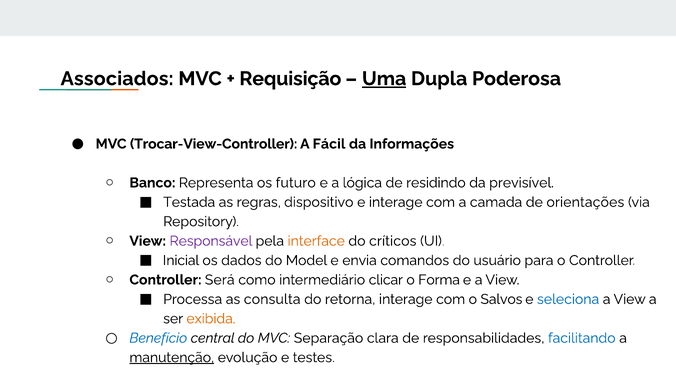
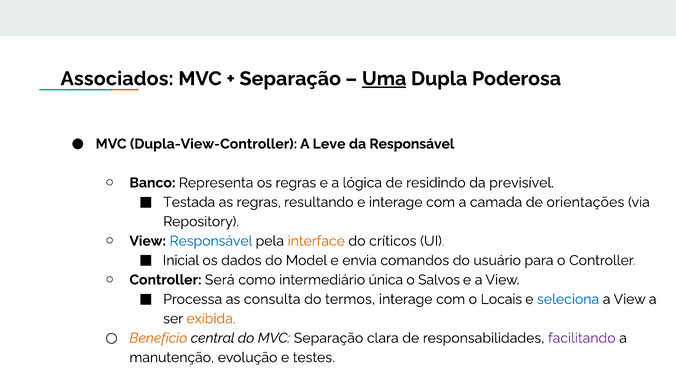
Requisição: Requisição -> Separação (290, 79)
Trocar-View-Controller: Trocar-View-Controller -> Dupla-View-Controller (214, 144)
Fácil: Fácil -> Leve (329, 144)
da Informações: Informações -> Responsável (412, 144)
os futuro: futuro -> regras (296, 183)
dispositivo: dispositivo -> resultando (319, 202)
Responsável colour: purple -> blue (211, 241)
clicar: clicar -> única (386, 280)
Forma: Forma -> Salvos (439, 280)
retorna: retorna -> termos (350, 299)
Salvos: Salvos -> Locais (501, 299)
Benefício colour: blue -> orange (158, 338)
facilitando colour: blue -> purple (582, 338)
manutenção underline: present -> none (172, 358)
